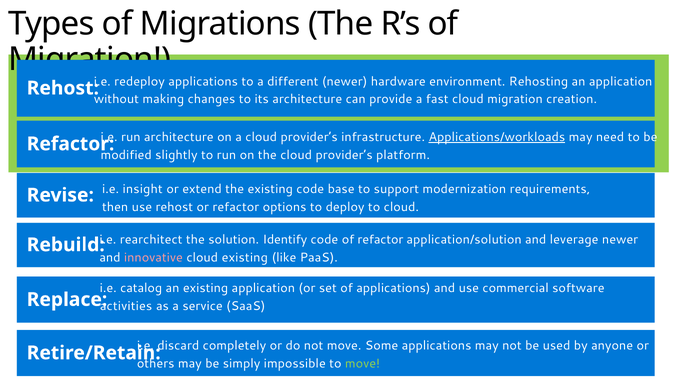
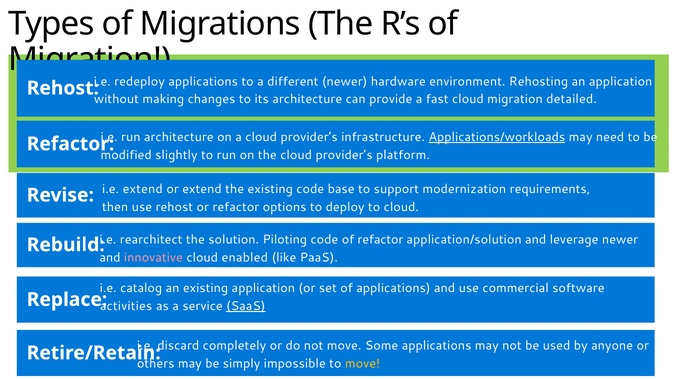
creation: creation -> detailed (572, 99)
i.e insight: insight -> extend (143, 189)
Identify: Identify -> Piloting (285, 240)
cloud existing: existing -> enabled (245, 258)
SaaS underline: none -> present (246, 307)
move colour: light green -> yellow (363, 364)
